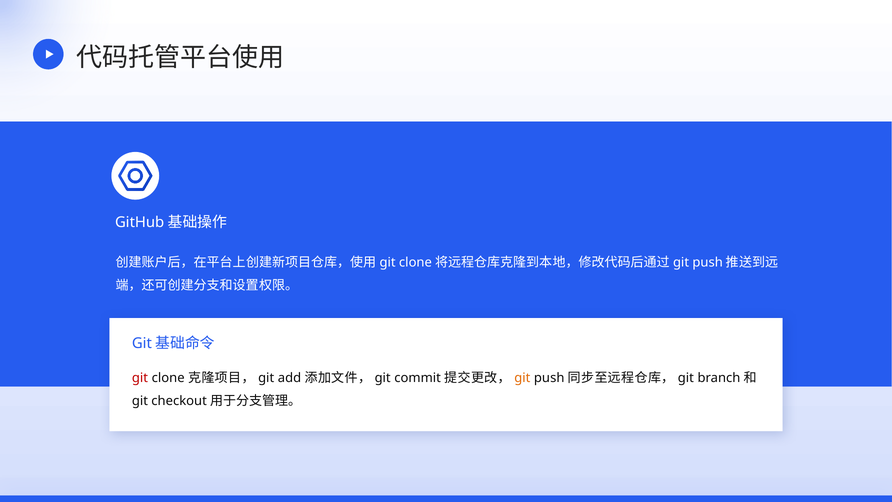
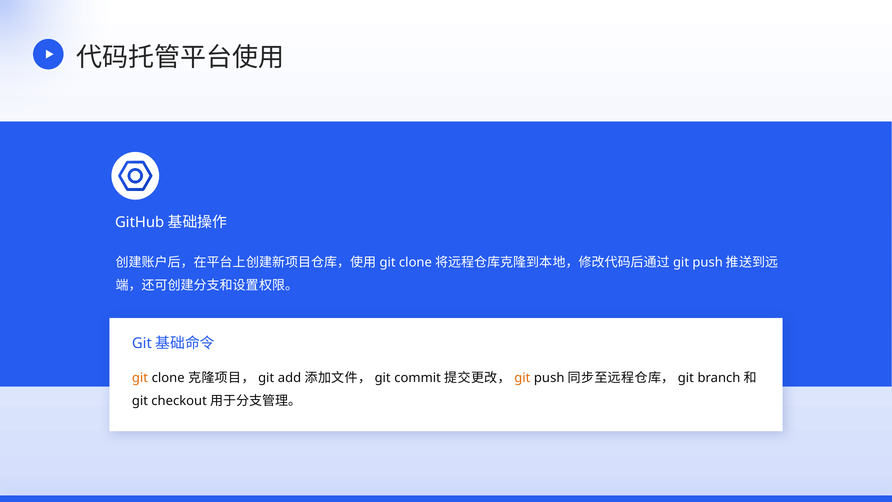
git colour: red -> orange (140, 378)
